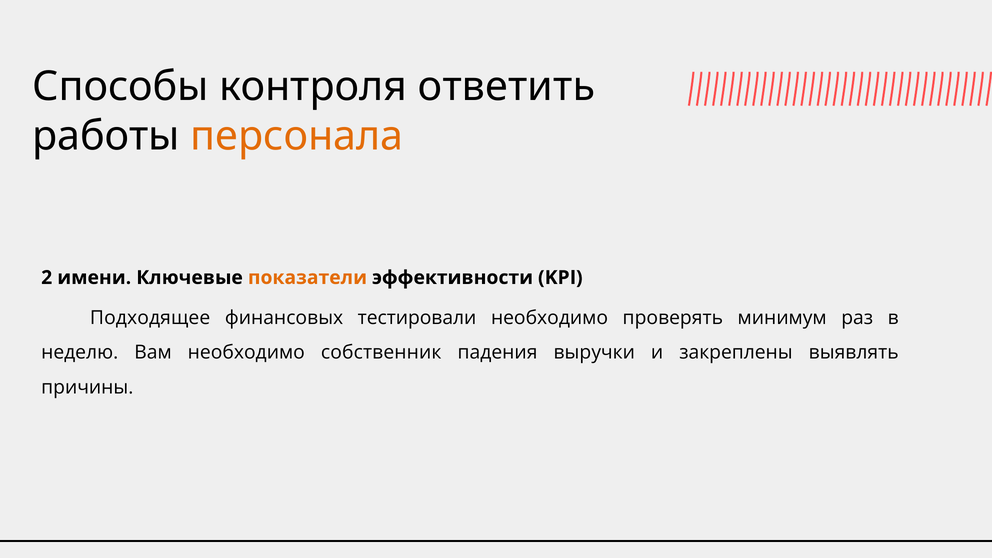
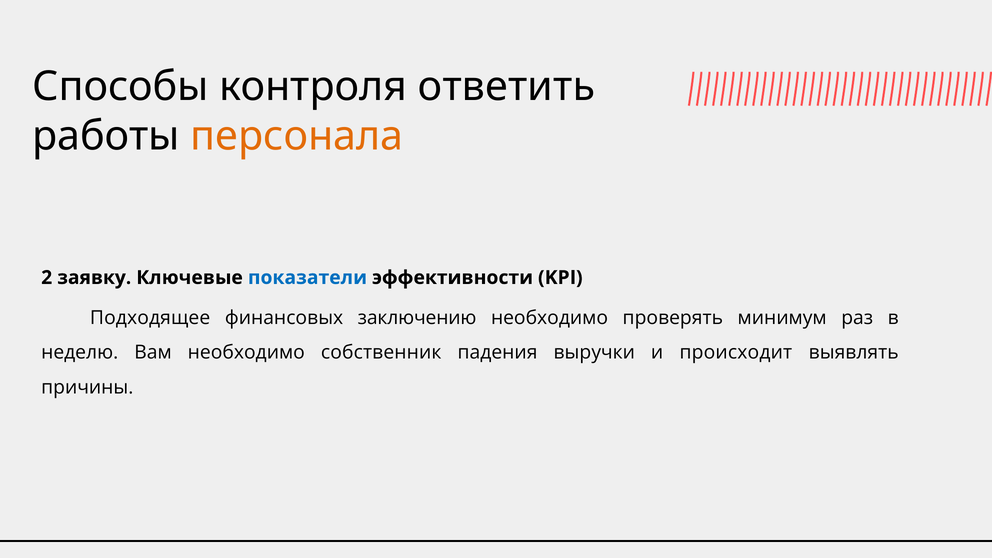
имени: имени -> заявку (94, 278)
показатели colour: orange -> blue (307, 278)
тестировали: тестировали -> заключению (417, 318)
закреплены: закреплены -> происходит (736, 353)
